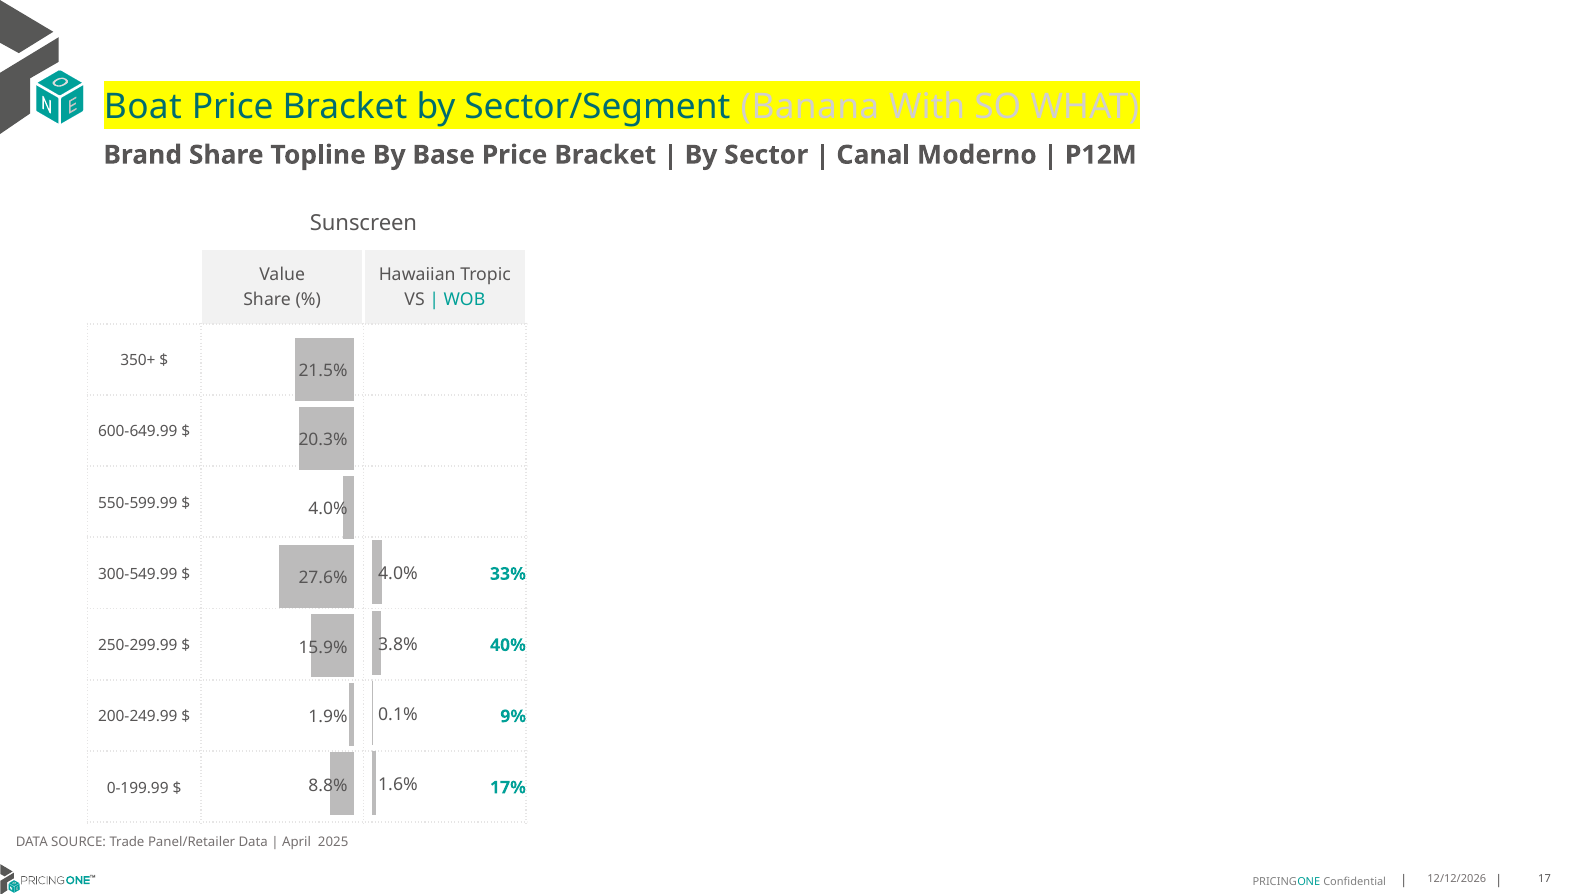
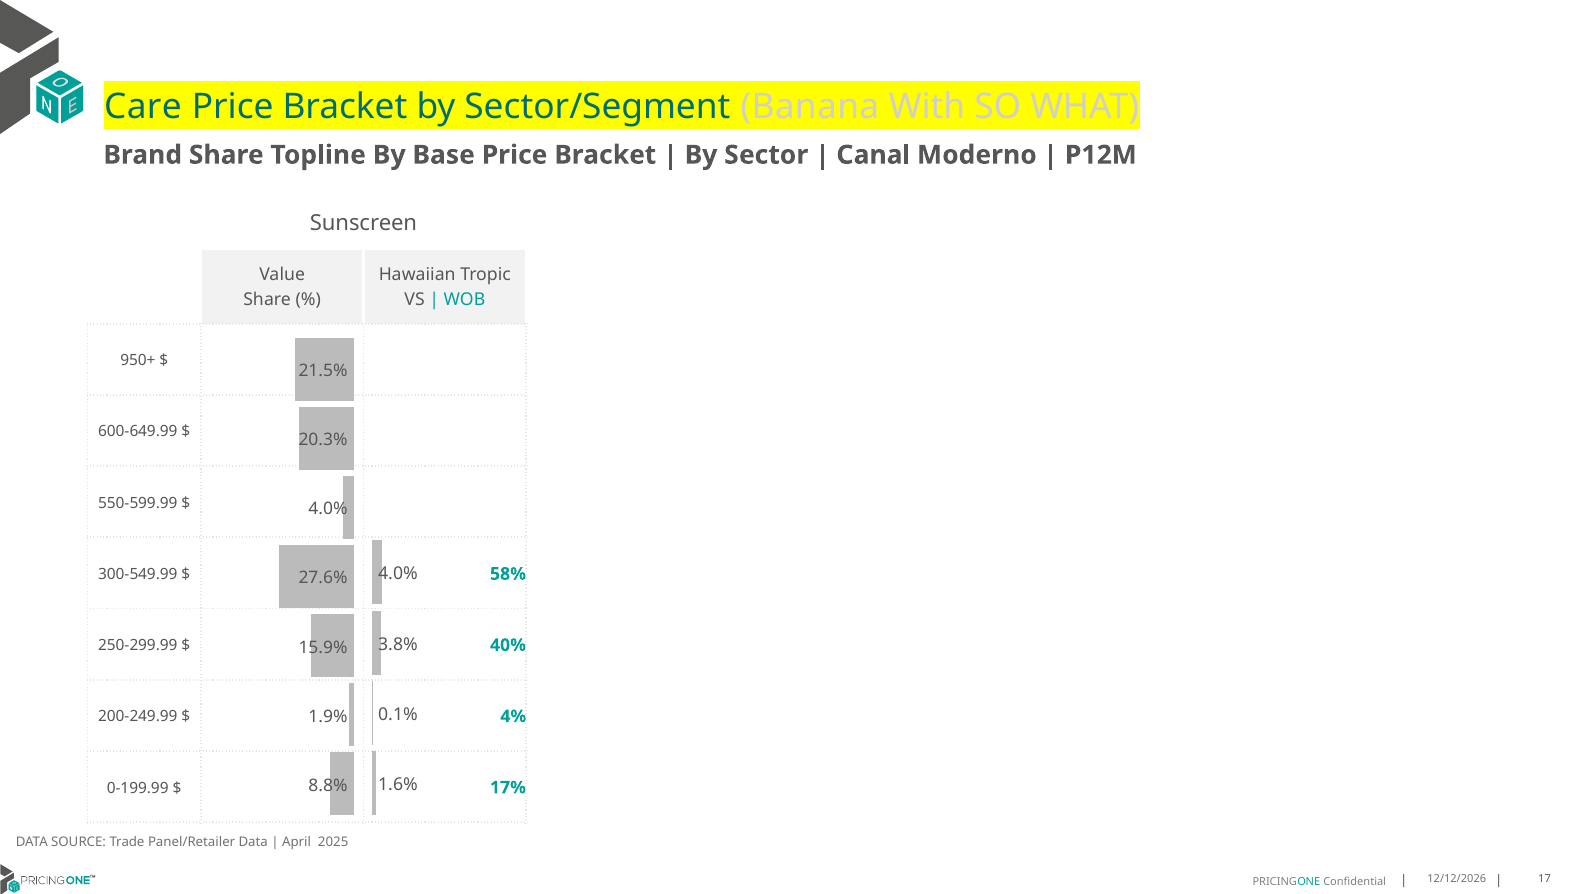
Boat: Boat -> Care (143, 107)
350+: 350+ -> 950+ (138, 361)
33%: 33% -> 58% (508, 574)
9%: 9% -> 4% (513, 717)
